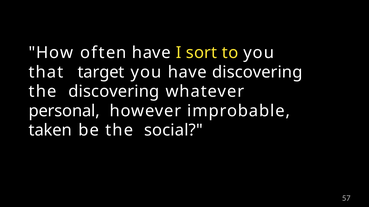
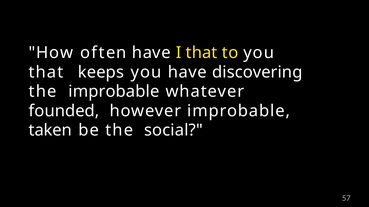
I sort: sort -> that (202, 53)
target: target -> keeps (101, 72)
the discovering: discovering -> improbable (114, 92)
personal: personal -> founded (64, 111)
